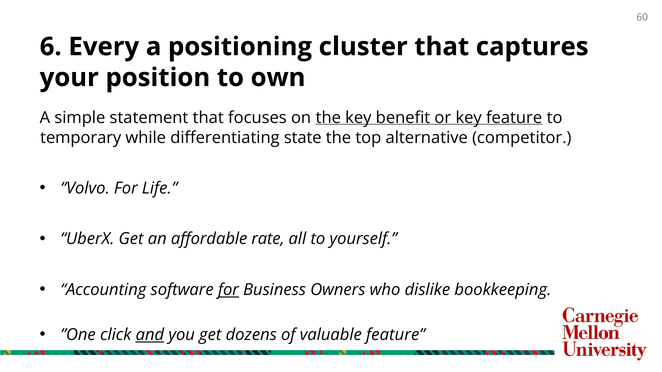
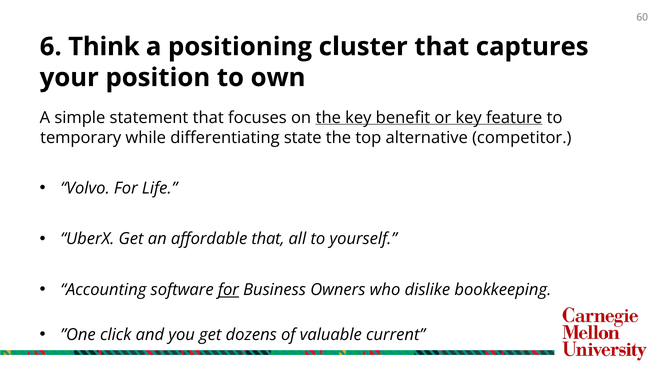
Every: Every -> Think (104, 47)
affordable rate: rate -> that (268, 239)
and underline: present -> none (150, 335)
valuable feature: feature -> current (396, 335)
